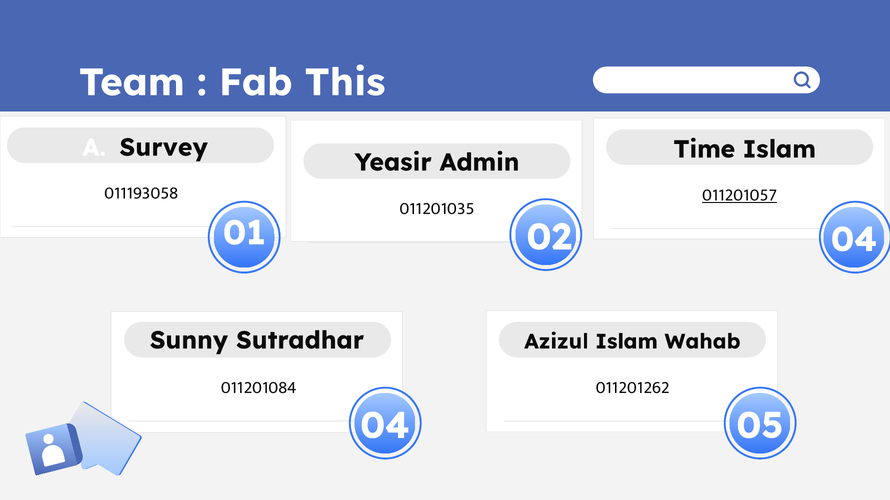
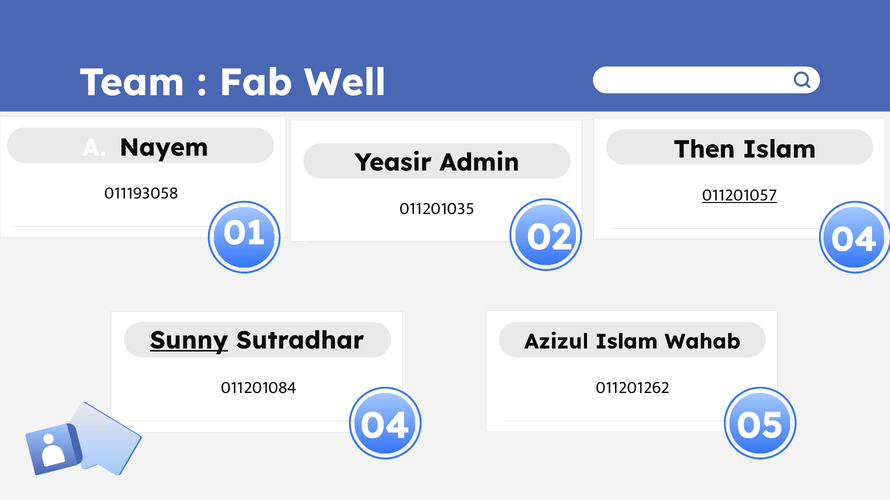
This: This -> Well (345, 83)
Survey: Survey -> Nayem (164, 148)
Time: Time -> Then (704, 150)
Sunny underline: none -> present (189, 341)
